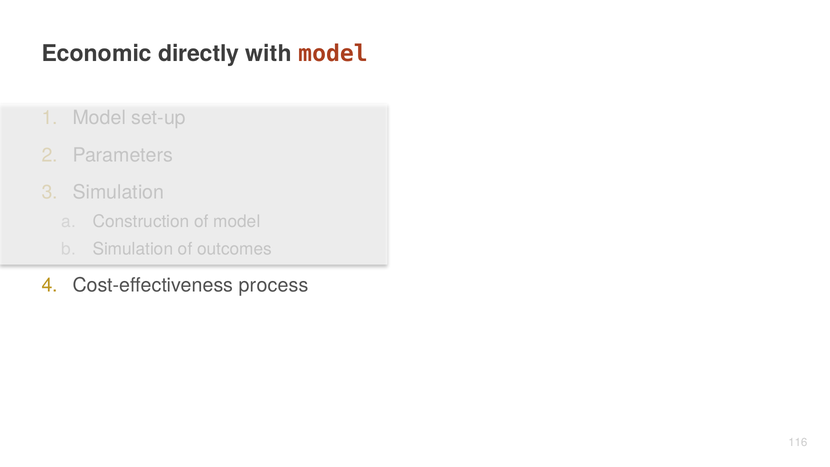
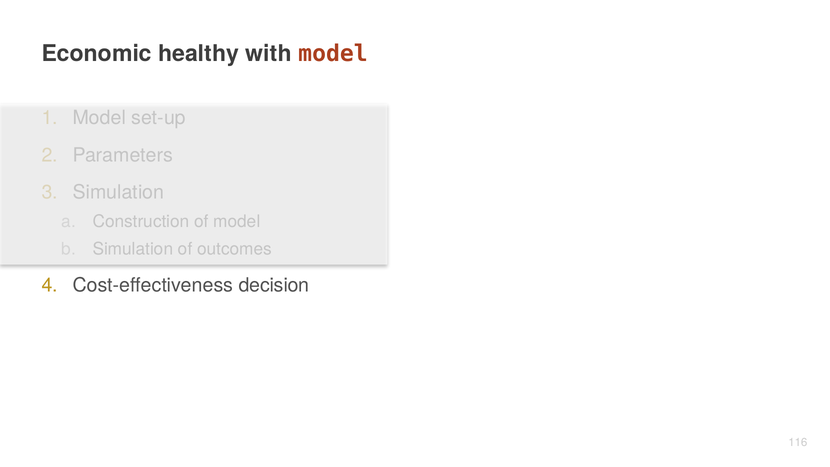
directly: directly -> healthy (199, 53)
process: process -> decision (274, 285)
